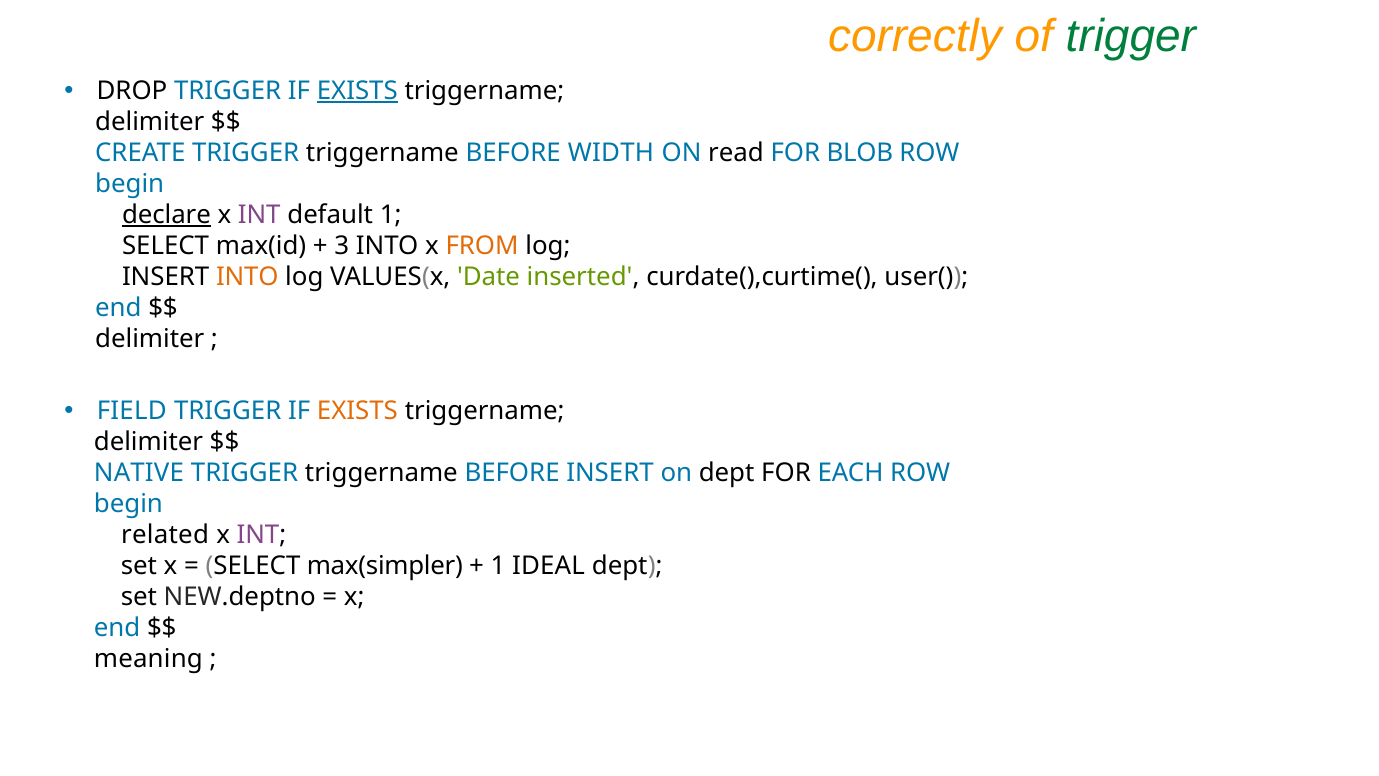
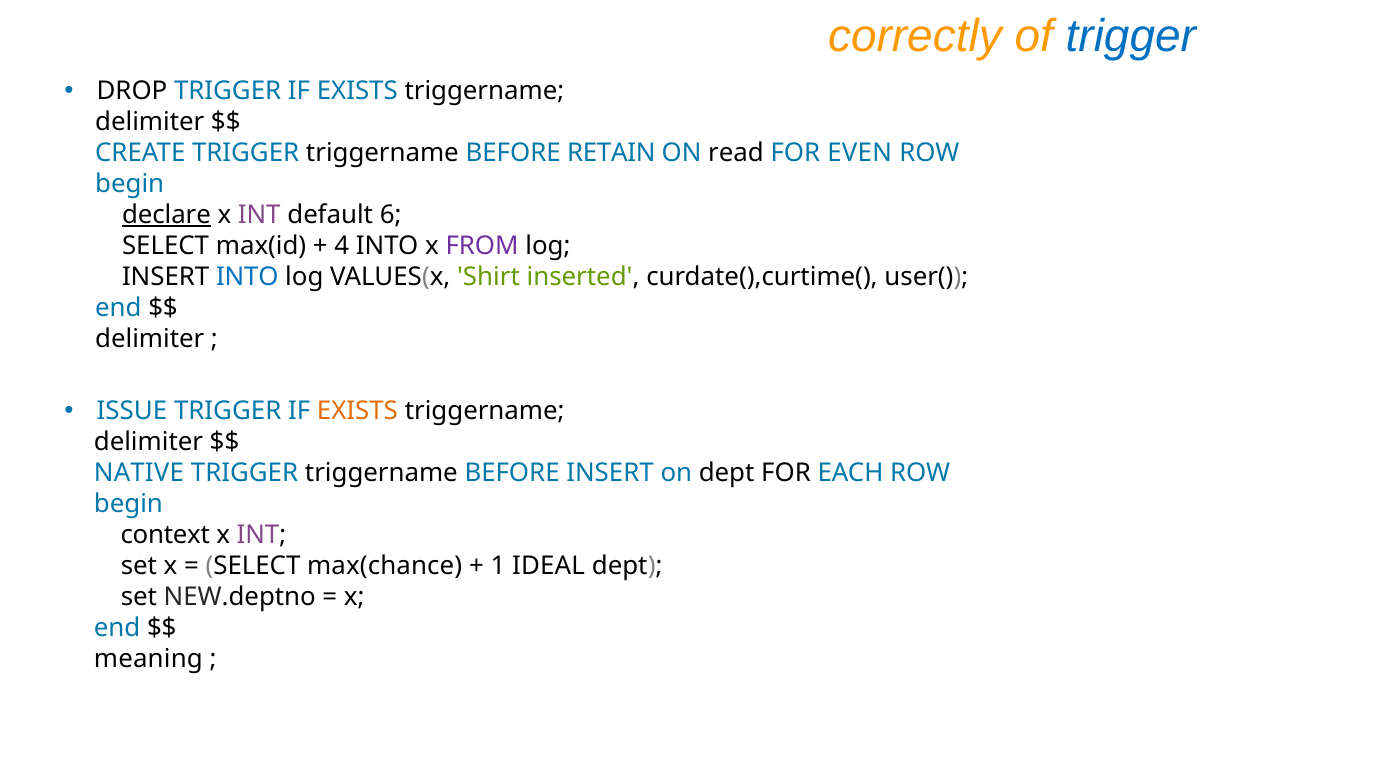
trigger colour: green -> blue (1131, 36)
EXISTS underline: present -> none (357, 91)
WIDTH: WIDTH -> RETAIN (611, 153)
BLOB: BLOB -> EVEN (860, 153)
default 1: 1 -> 6 (391, 215)
3: 3 -> 4 (342, 246)
FROM colour: orange -> purple (482, 246)
INTO colour: orange -> blue (247, 277)
Date: Date -> Shirt (488, 277)
FIELD: FIELD -> ISSUE (132, 411)
related: related -> context (165, 535)
max(simpler: max(simpler -> max(chance (385, 566)
